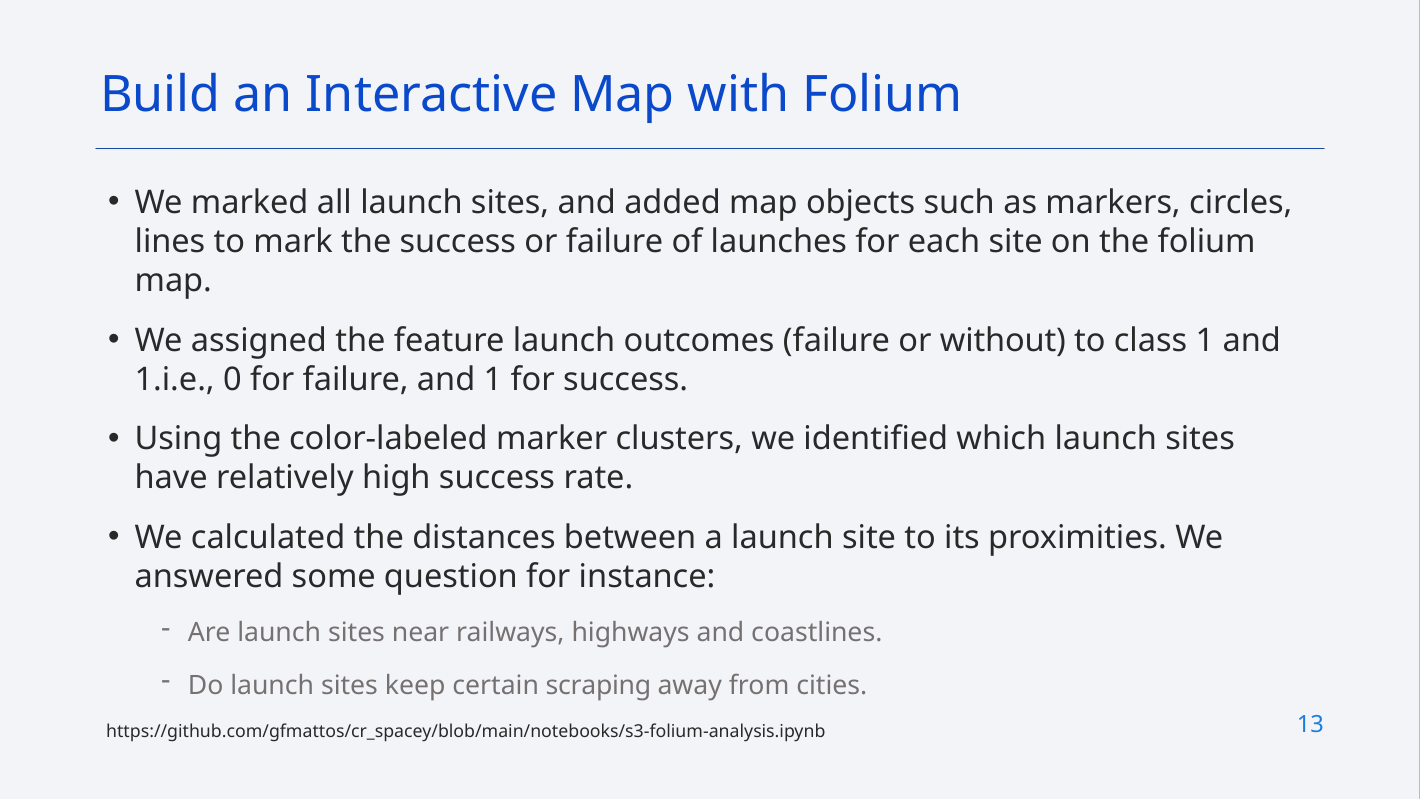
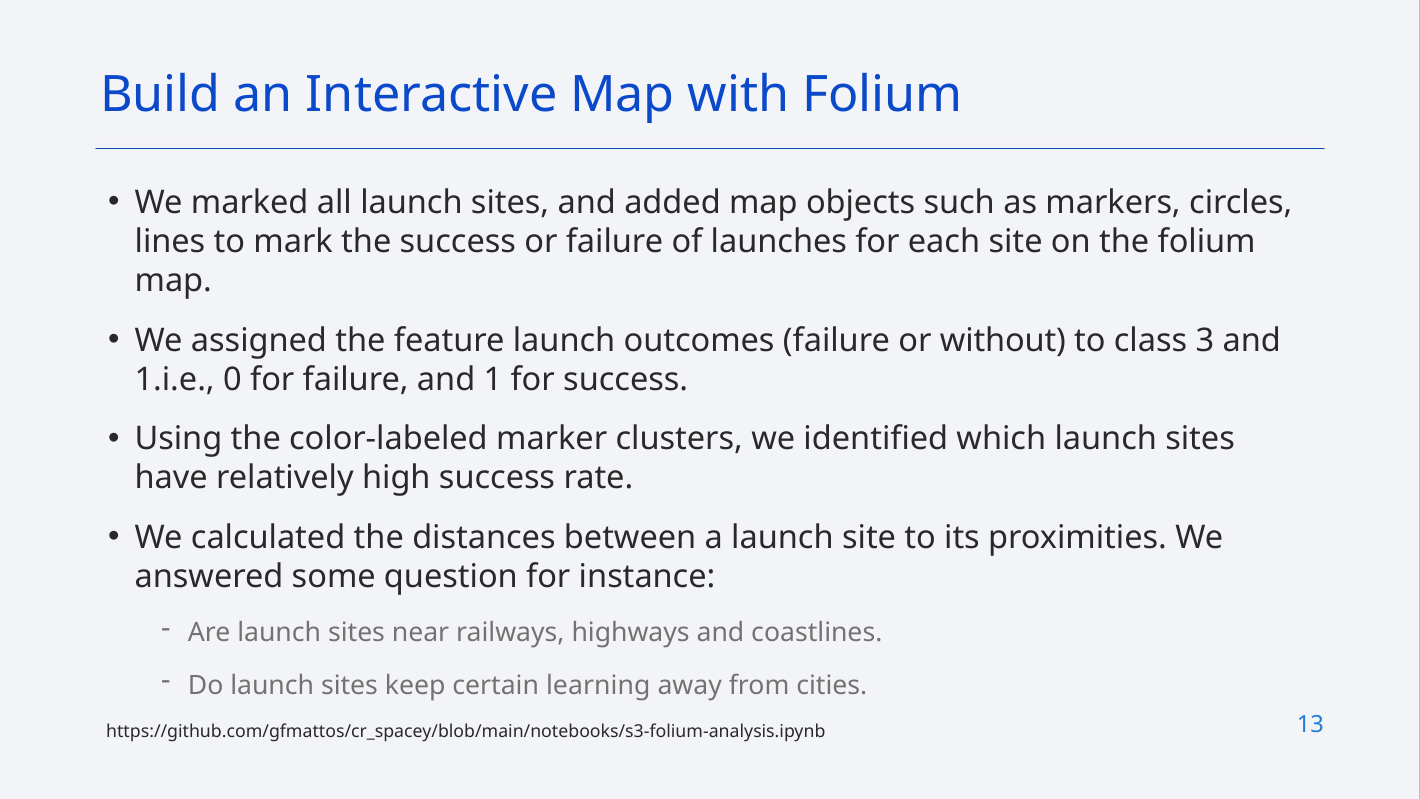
class 1: 1 -> 3 (1205, 340)
scraping: scraping -> learning (598, 685)
